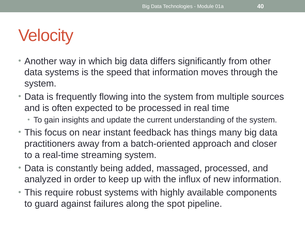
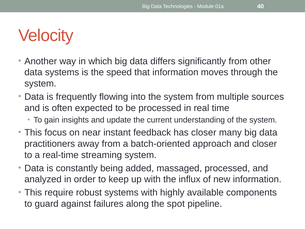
has things: things -> closer (204, 132)
